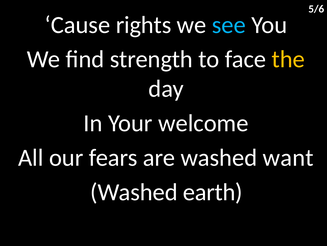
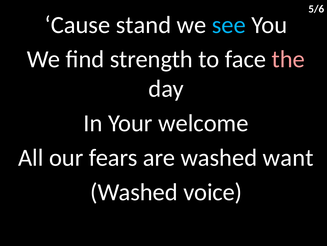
rights: rights -> stand (143, 25)
the colour: yellow -> pink (288, 59)
earth: earth -> voice (213, 192)
